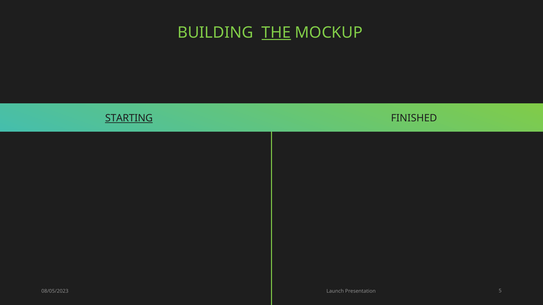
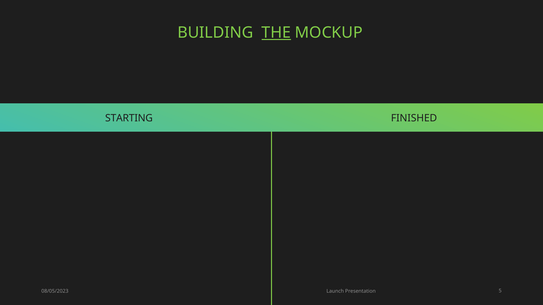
STARTING underline: present -> none (129, 118)
